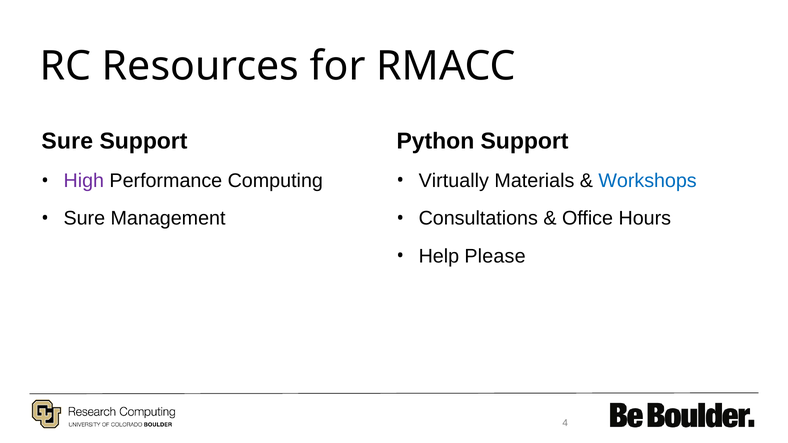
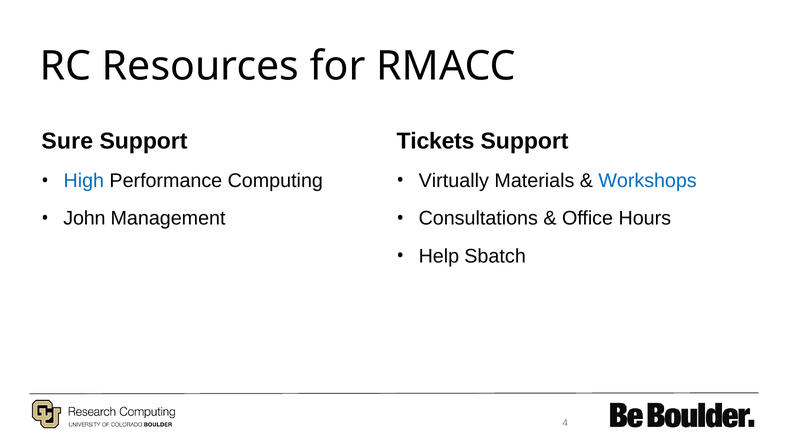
Python: Python -> Tickets (435, 141)
High colour: purple -> blue (84, 181)
Sure: Sure -> John (84, 219)
Please: Please -> Sbatch (495, 256)
